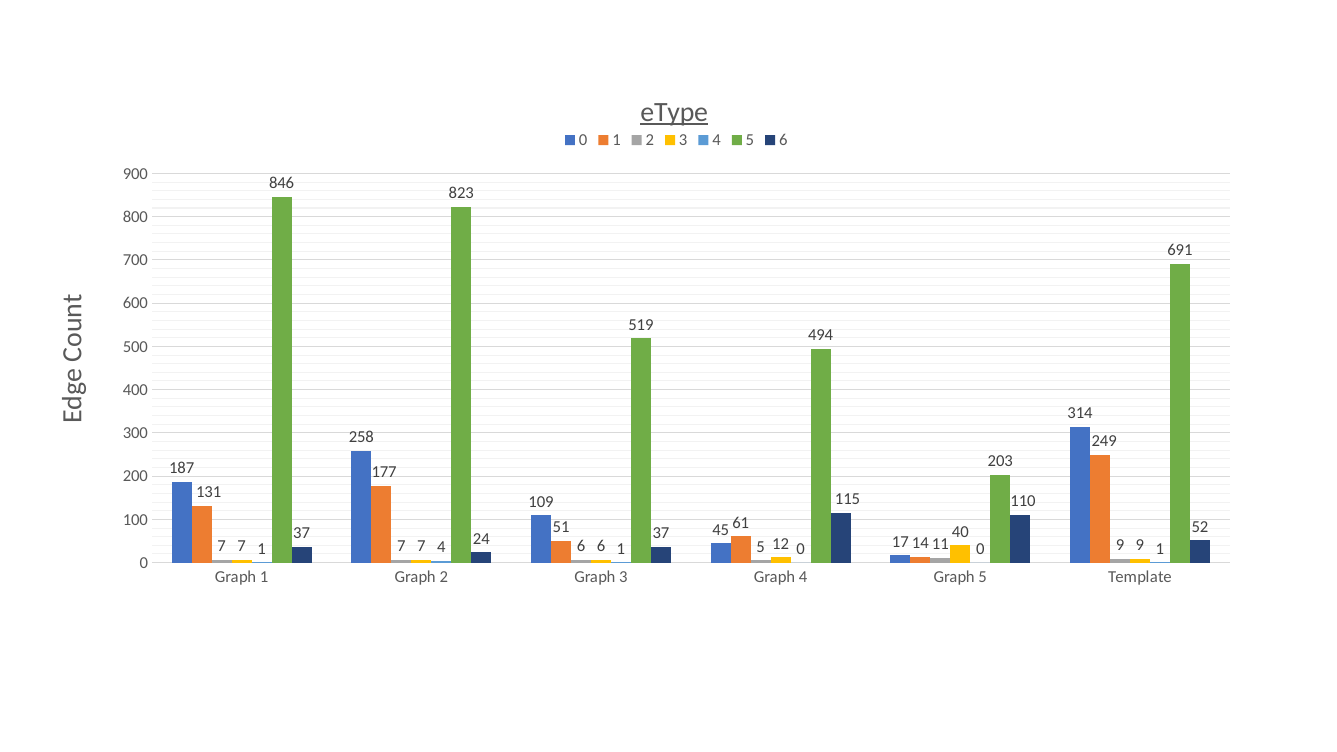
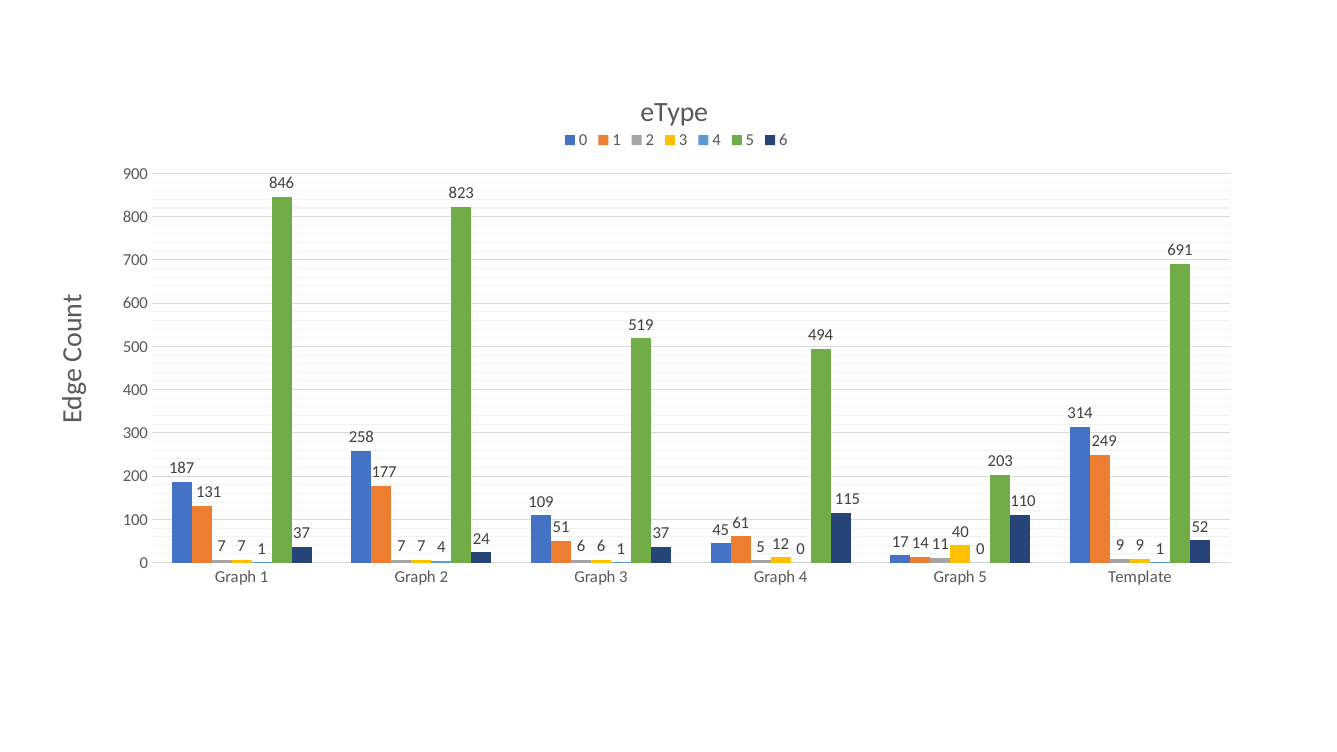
eType underline: present -> none (674, 112)
